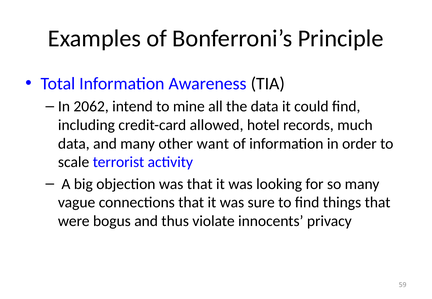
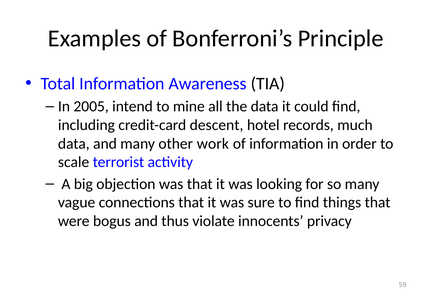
2062: 2062 -> 2005 (91, 107)
allowed: allowed -> descent (217, 125)
want: want -> work (213, 144)
